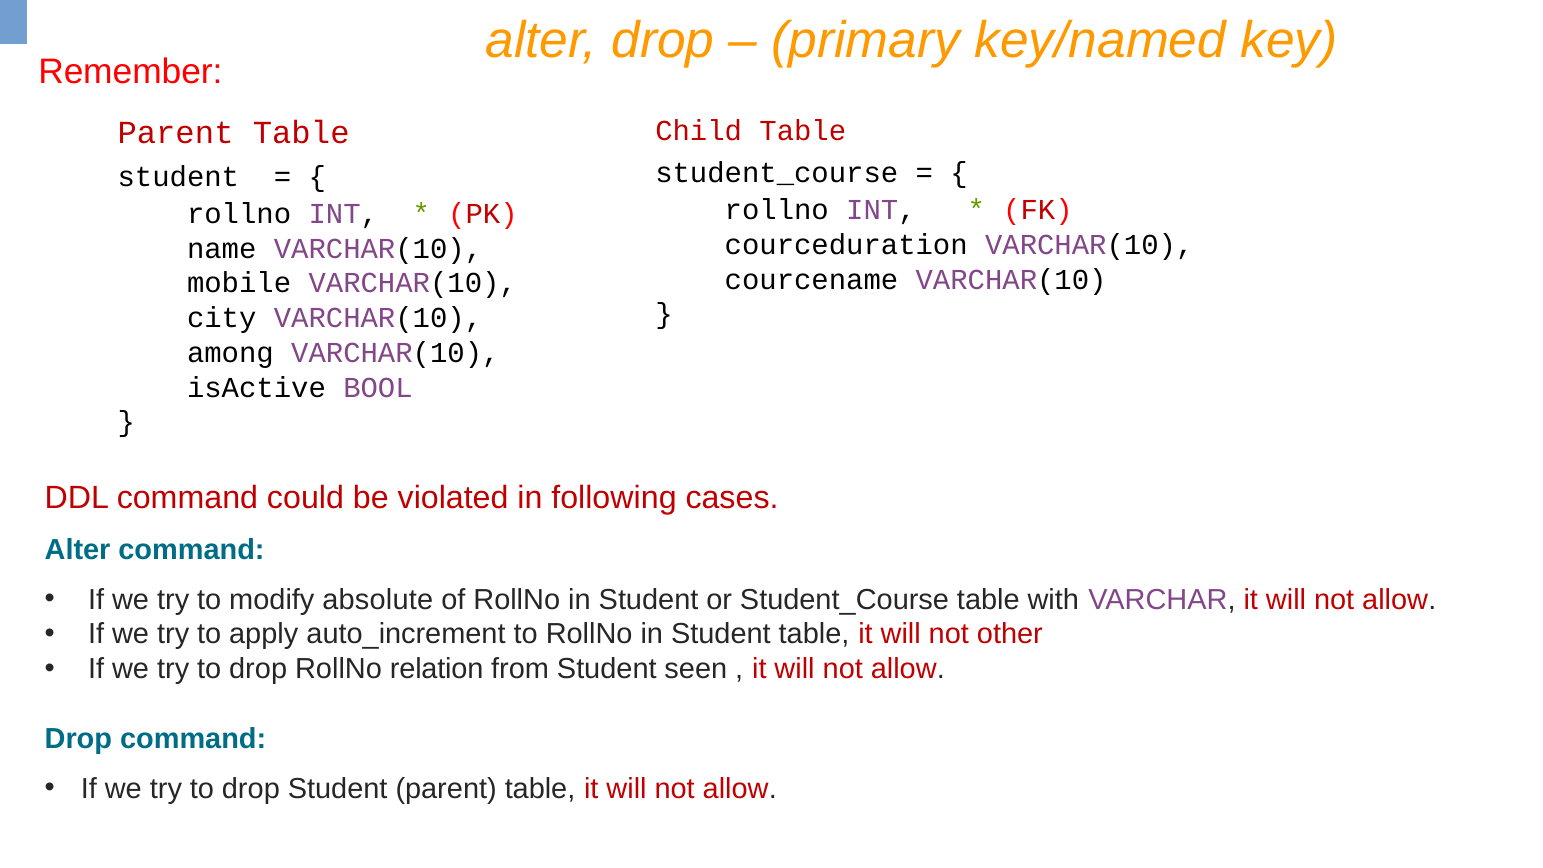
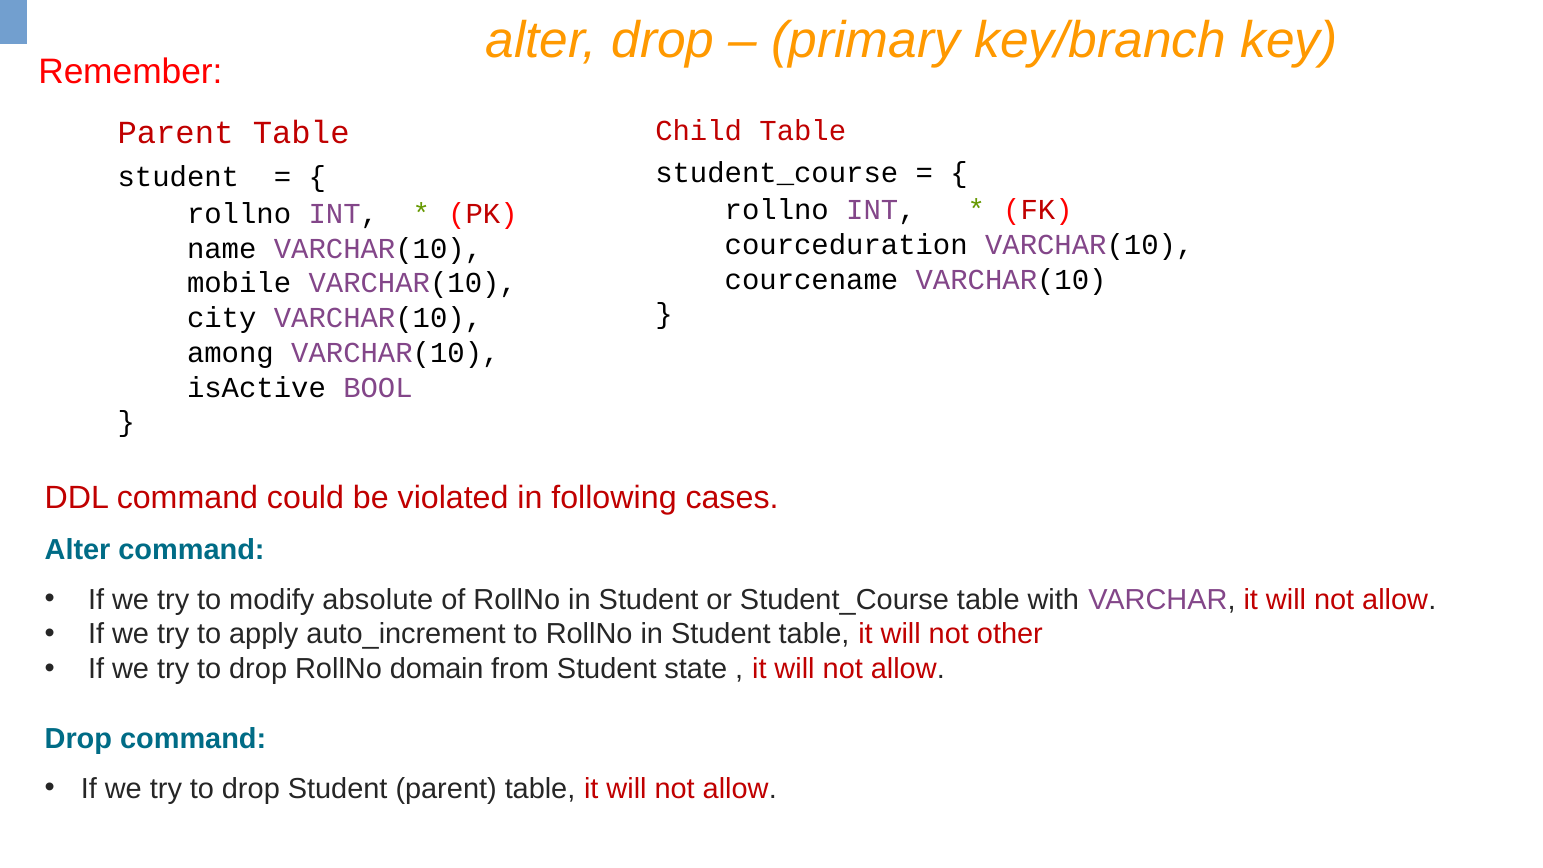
key/named: key/named -> key/branch (1100, 40)
relation: relation -> domain (437, 669)
seen: seen -> state (696, 669)
